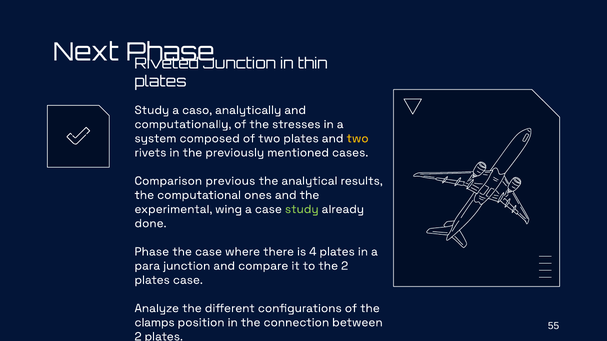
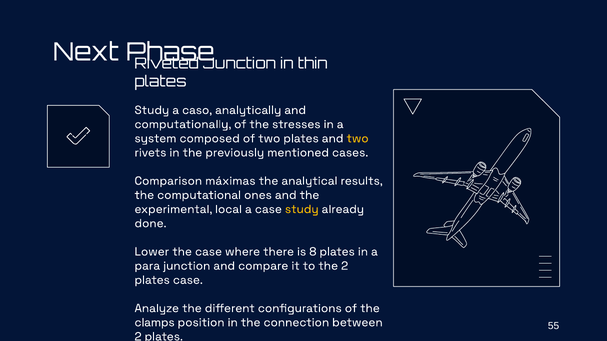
previous: previous -> máximas (230, 181)
wing: wing -> local (229, 209)
study colour: light green -> yellow (302, 209)
Phase: Phase -> Lower (152, 252)
4: 4 -> 8 (313, 252)
